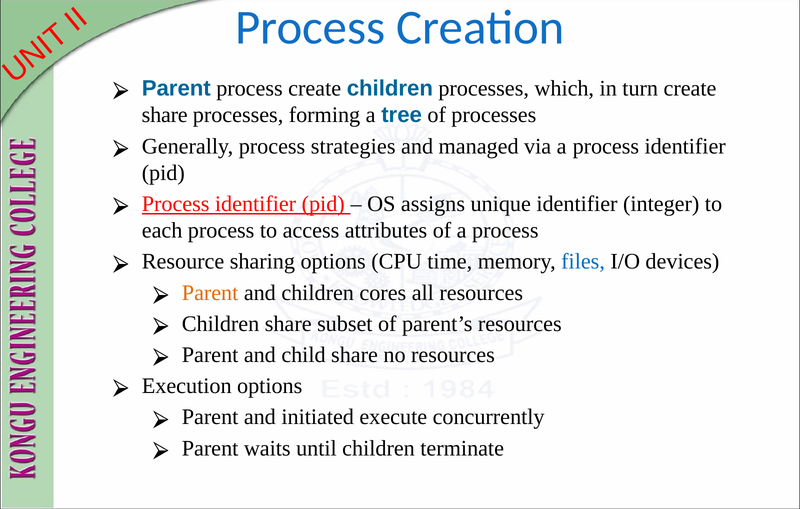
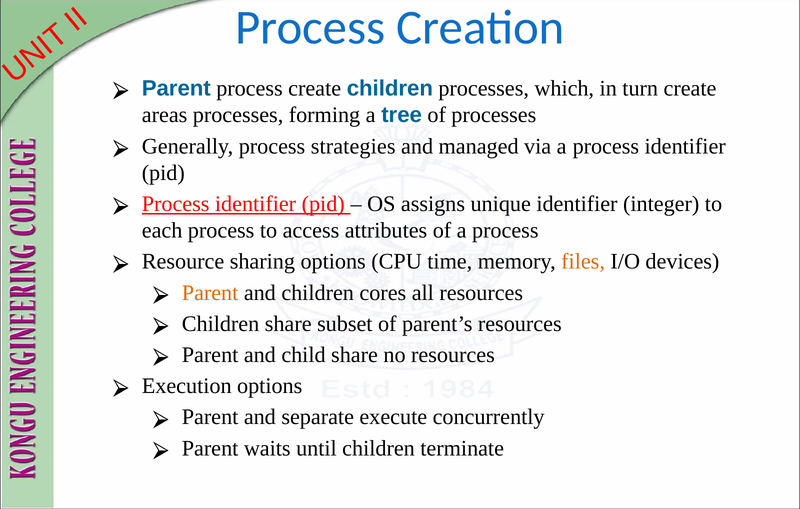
share: share -> areas (165, 115)
files colour: blue -> orange (583, 262)
initiated: initiated -> separate (318, 417)
